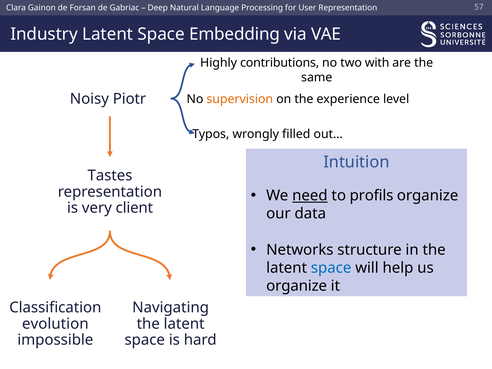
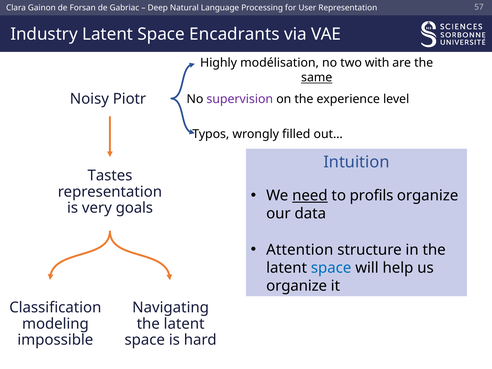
Embedding: Embedding -> Encadrants (234, 34)
contributions: contributions -> modélisation (280, 63)
same underline: none -> present (317, 78)
supervision colour: orange -> purple (240, 99)
client: client -> goals (134, 208)
Networks: Networks -> Attention (300, 250)
evolution: evolution -> modeling (55, 324)
